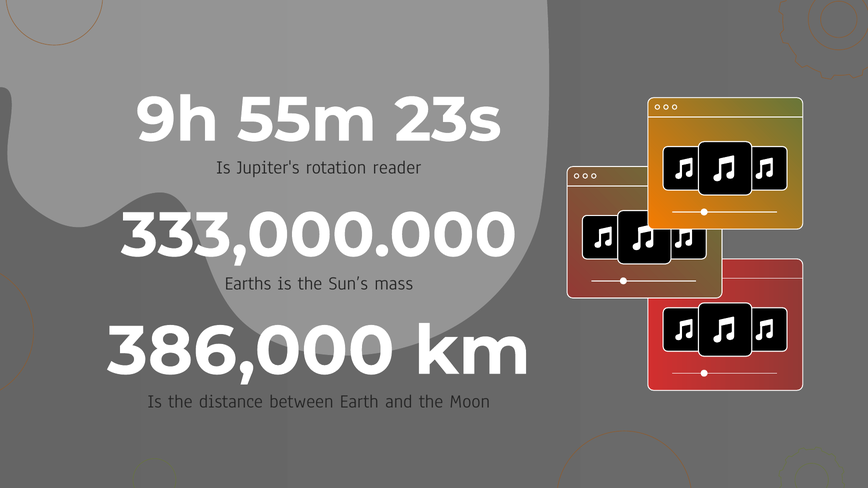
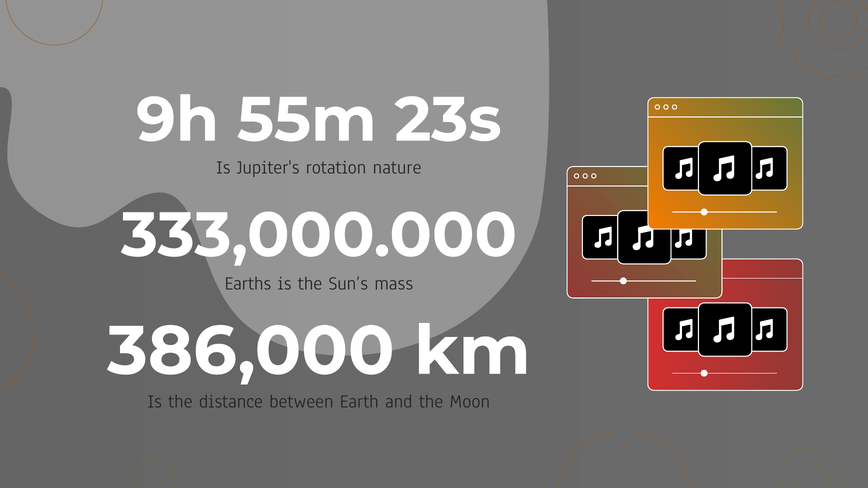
reader: reader -> nature (397, 168)
